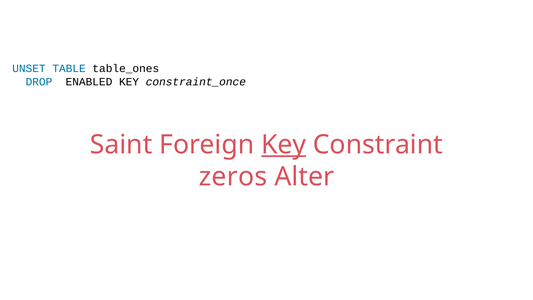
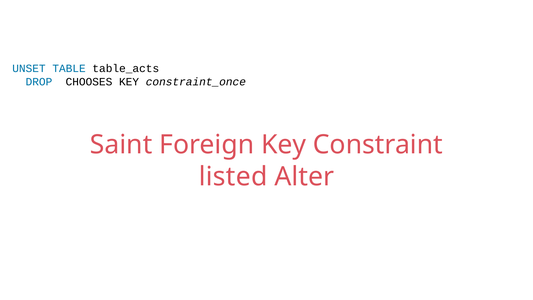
table_ones: table_ones -> table_acts (126, 69)
ENABLED: ENABLED -> CHOOSES (89, 82)
Key underline: present -> none (284, 145)
zeros: zeros -> listed (233, 177)
